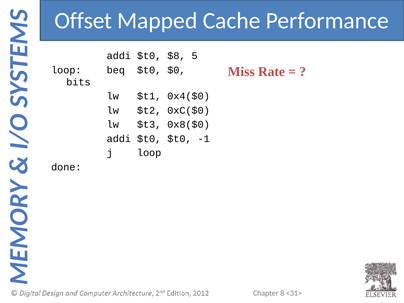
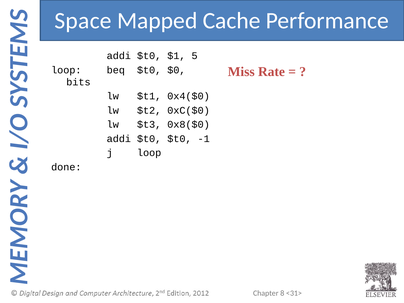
Offset: Offset -> Space (83, 21)
$8: $8 -> $1 (176, 56)
